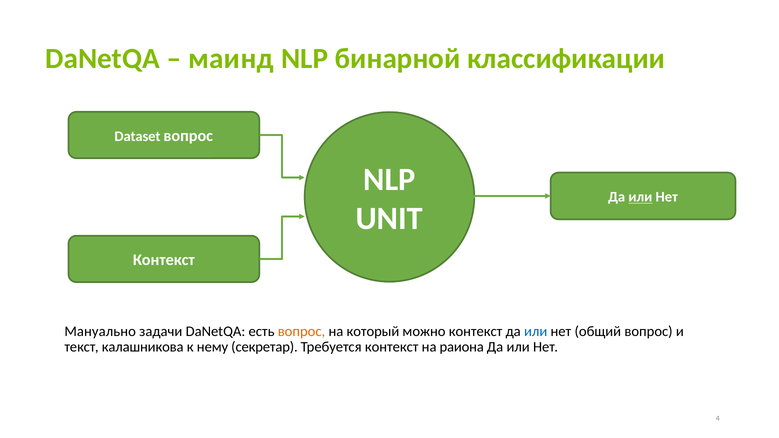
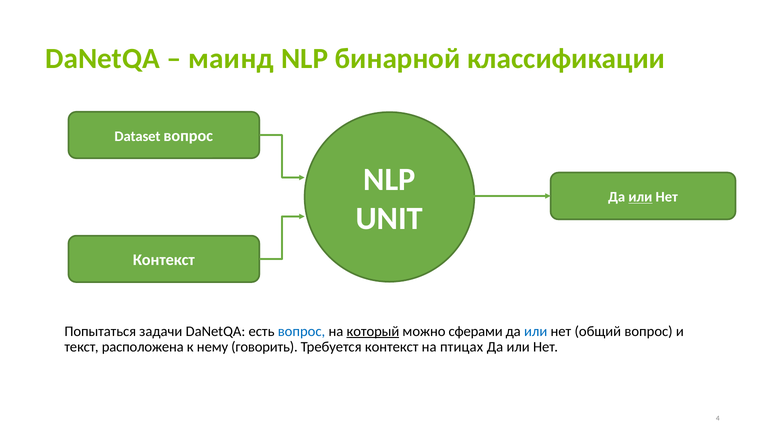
Мануально: Мануально -> Попытаться (100, 332)
вопрос colour: orange -> blue (301, 332)
который underline: none -> present (373, 332)
можно контекст: контекст -> сферами (476, 332)
калашникова: калашникова -> расположена (143, 347)
секретар: секретар -> говорить (265, 347)
раиона: раиона -> птицах (462, 347)
